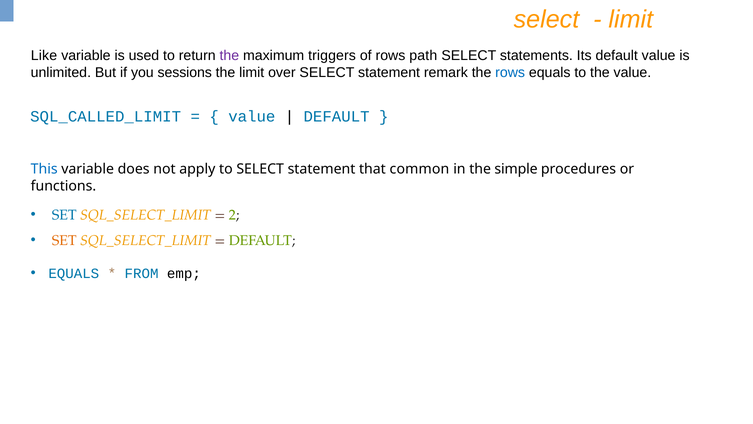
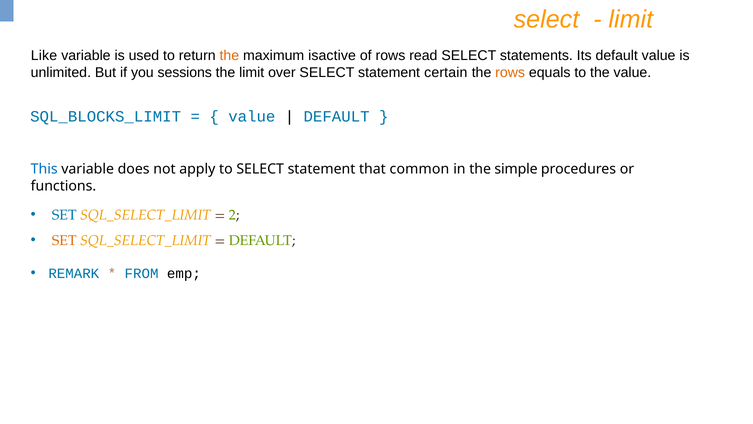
the colour: purple -> orange (229, 56)
triggers: triggers -> isactive (332, 56)
path: path -> read (423, 56)
remark: remark -> certain (446, 73)
rows colour: blue -> orange (510, 73)
SQL_CALLED_LIMIT: SQL_CALLED_LIMIT -> SQL_BLOCKS_LIMIT (106, 117)
EQUALS: EQUALS -> REMARK (74, 273)
